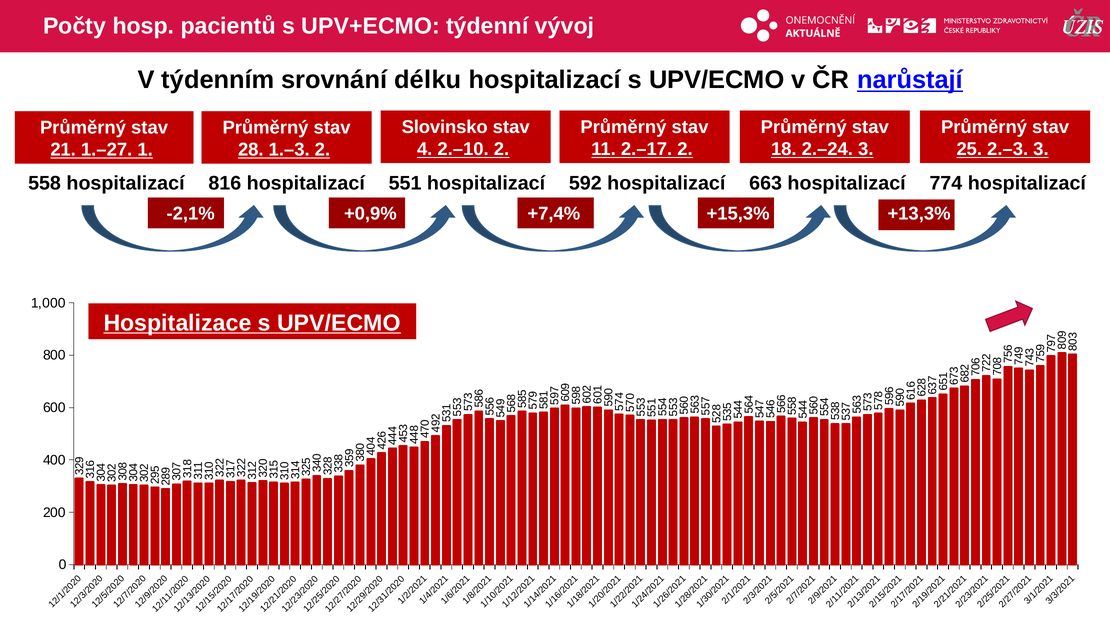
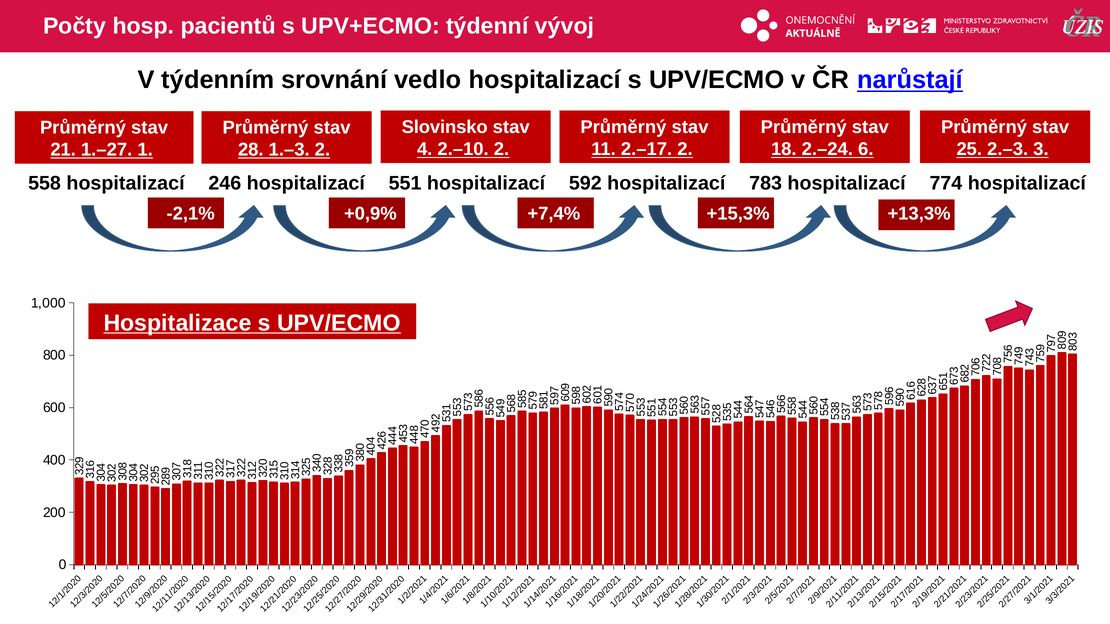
délku: délku -> vedlo (428, 80)
2.–24 3: 3 -> 6 (866, 149)
816: 816 -> 246 (225, 183)
663: 663 -> 783 (766, 183)
